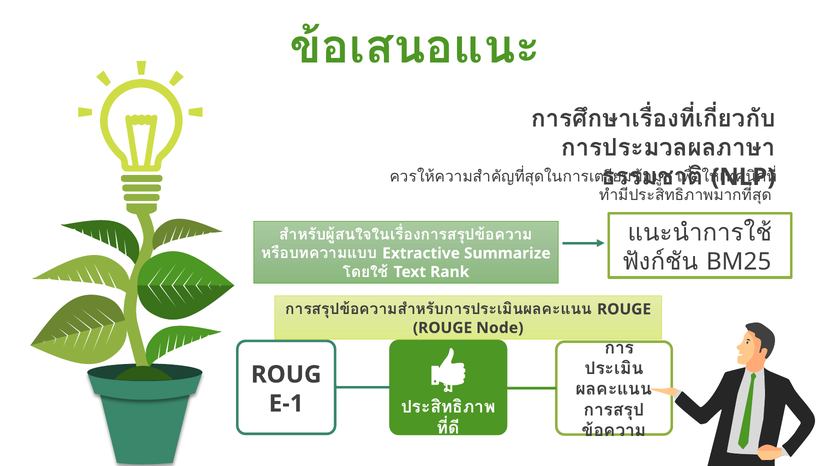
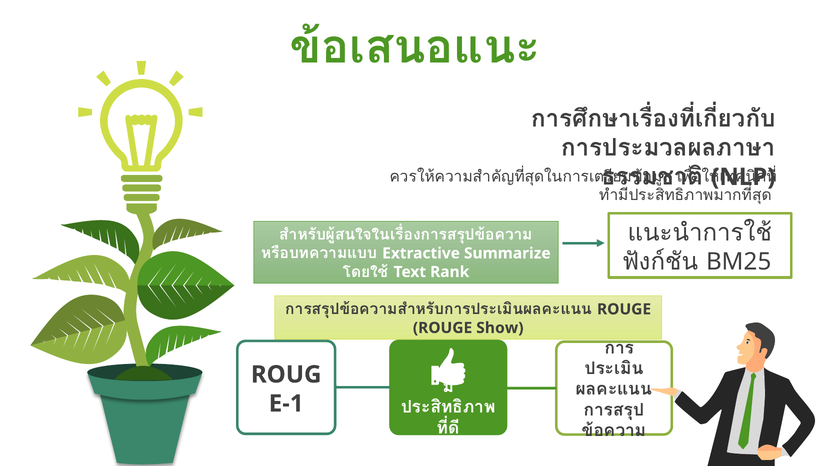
Node: Node -> Show (500, 328)
